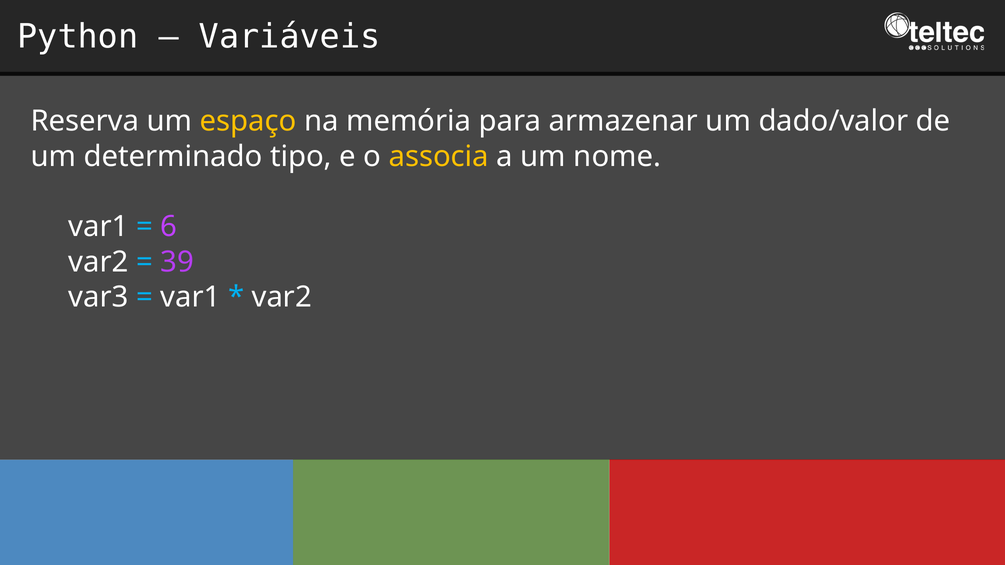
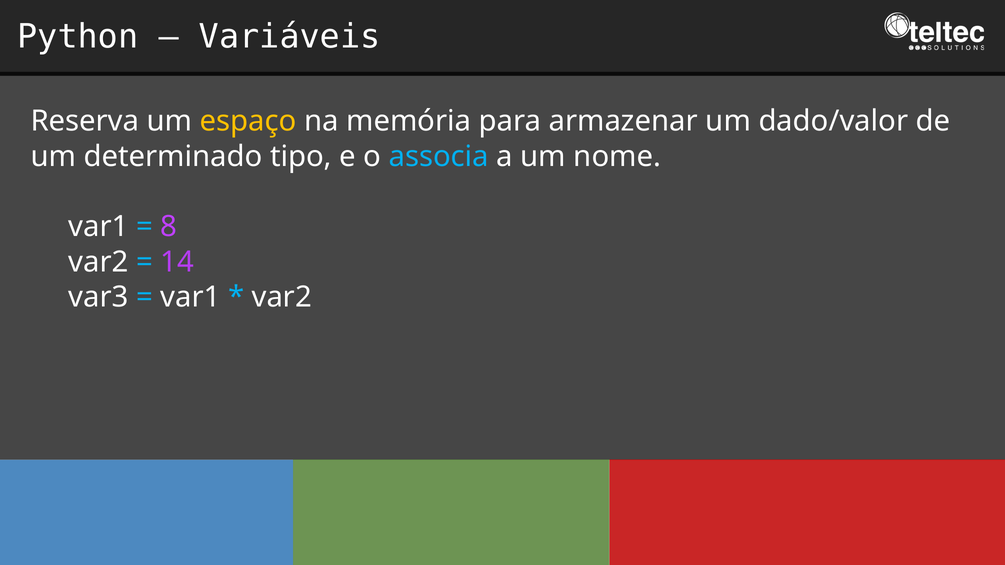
associa colour: yellow -> light blue (439, 156)
6: 6 -> 8 (169, 227)
39: 39 -> 14 (177, 262)
